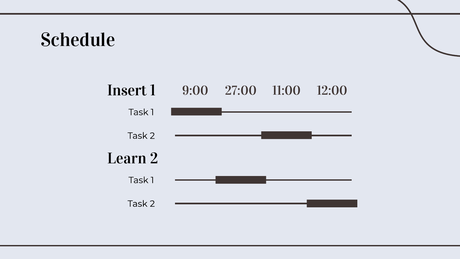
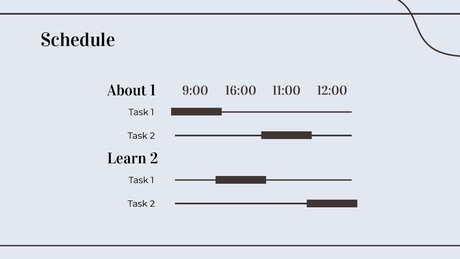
Insert: Insert -> About (127, 90)
27:00: 27:00 -> 16:00 (241, 91)
